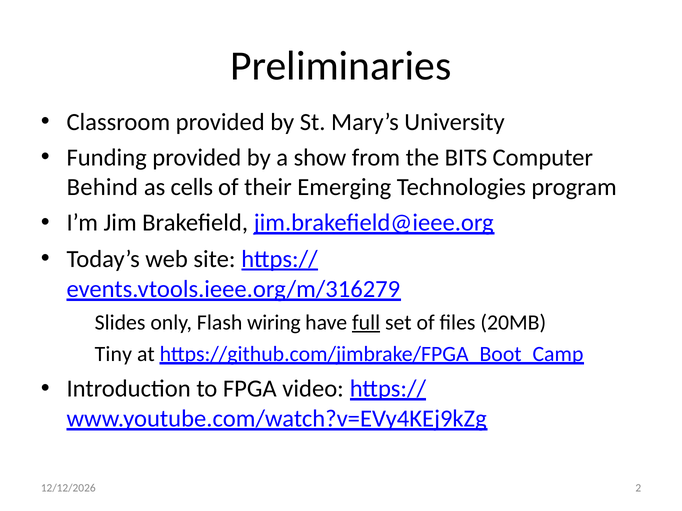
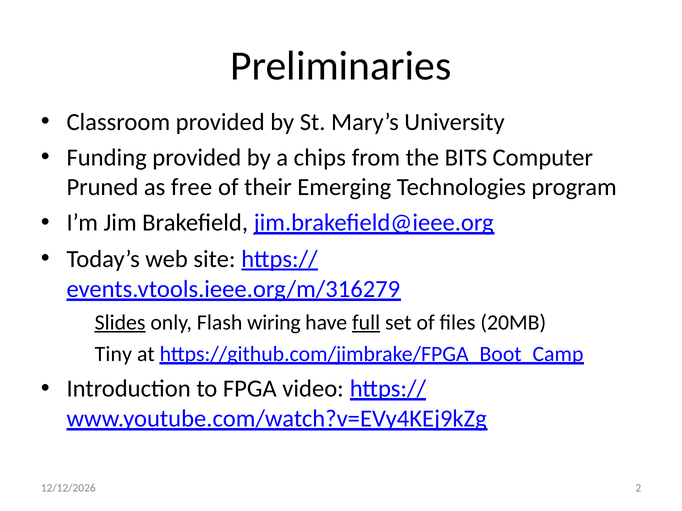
show: show -> chips (320, 158)
Behind: Behind -> Pruned (102, 187)
cells: cells -> free (192, 187)
Slides underline: none -> present (120, 323)
